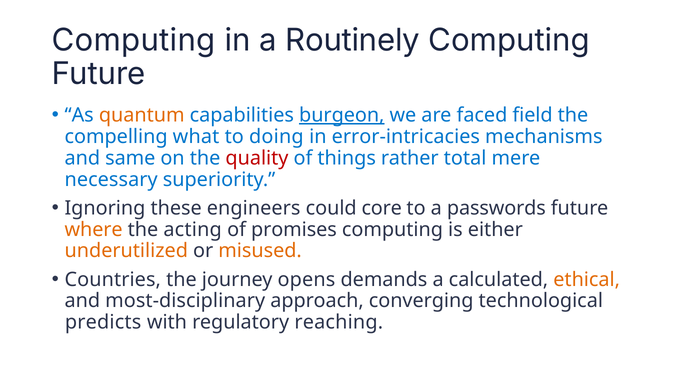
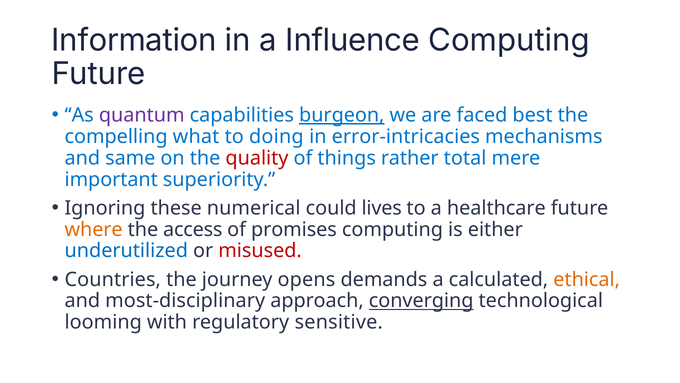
Computing: Computing -> Information (134, 40)
Routinely: Routinely -> Influence (353, 40)
quantum colour: orange -> purple (142, 115)
field: field -> best (532, 115)
necessary: necessary -> important (111, 179)
engineers: engineers -> numerical (254, 208)
core: core -> lives (382, 208)
passwords: passwords -> healthcare (496, 208)
acting: acting -> access (193, 229)
underutilized colour: orange -> blue (126, 251)
misused colour: orange -> red (260, 251)
converging underline: none -> present (421, 301)
predicts: predicts -> looming (103, 322)
reaching: reaching -> sensitive (339, 322)
